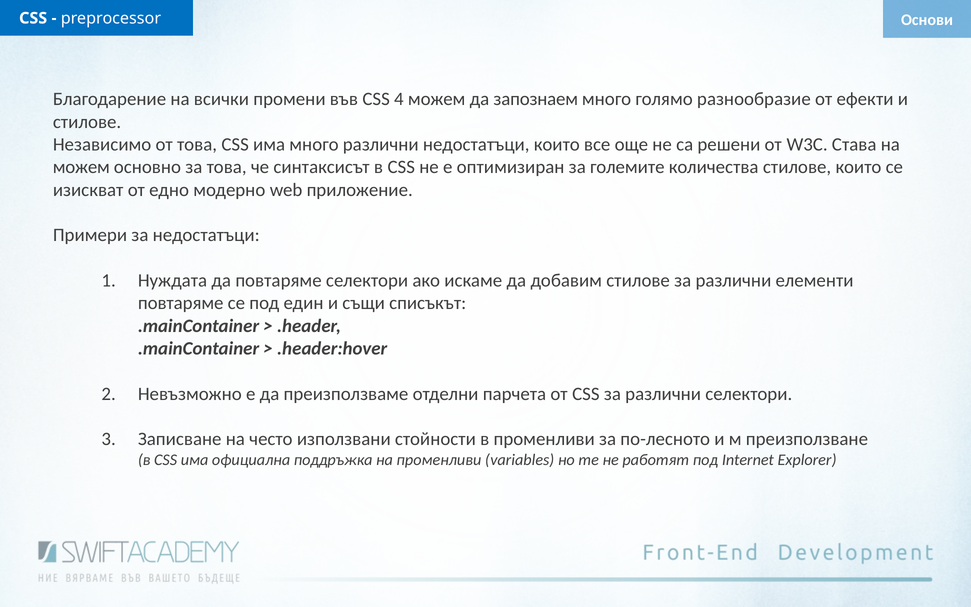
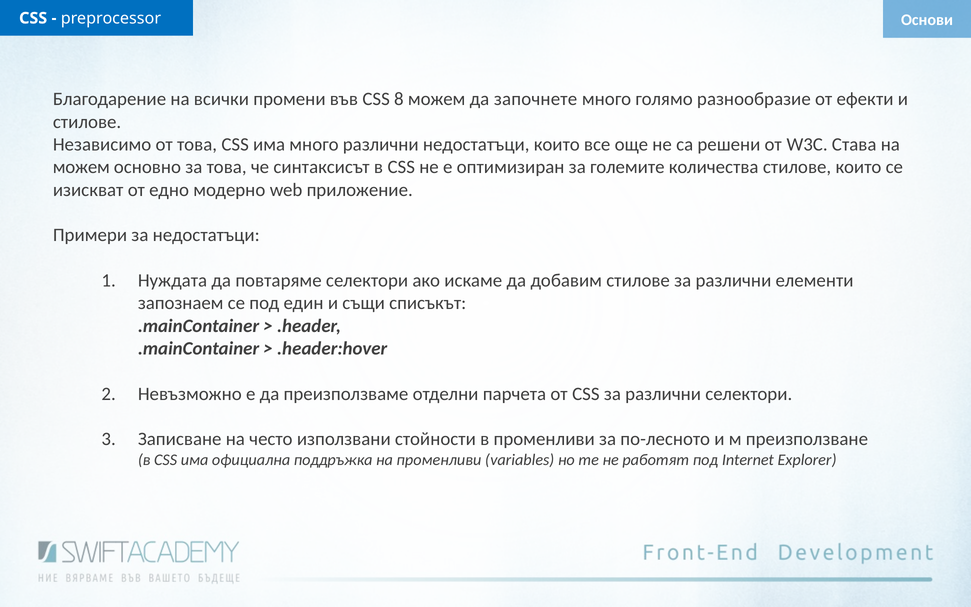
4: 4 -> 8 (399, 99)
запознаем: запознаем -> започнете (536, 99)
повтаряме: повтаряме -> запознаем (181, 303)
